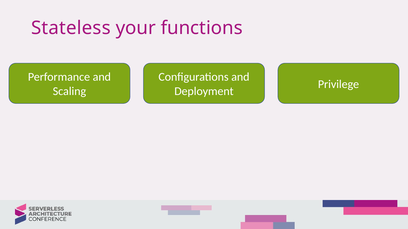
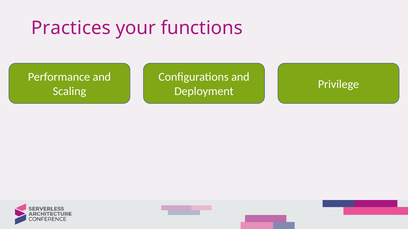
Stateless: Stateless -> Practices (71, 28)
